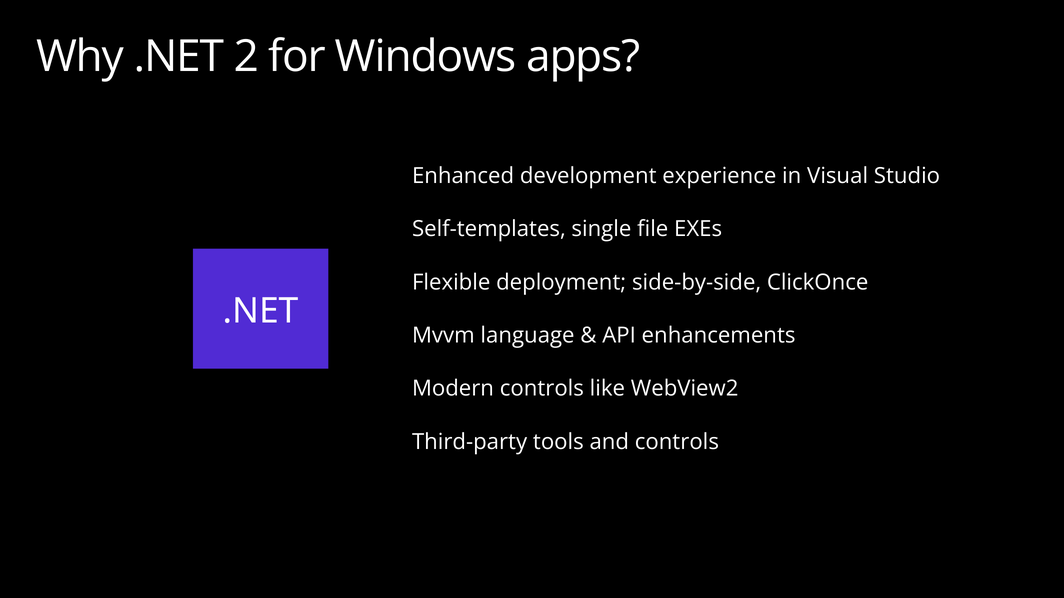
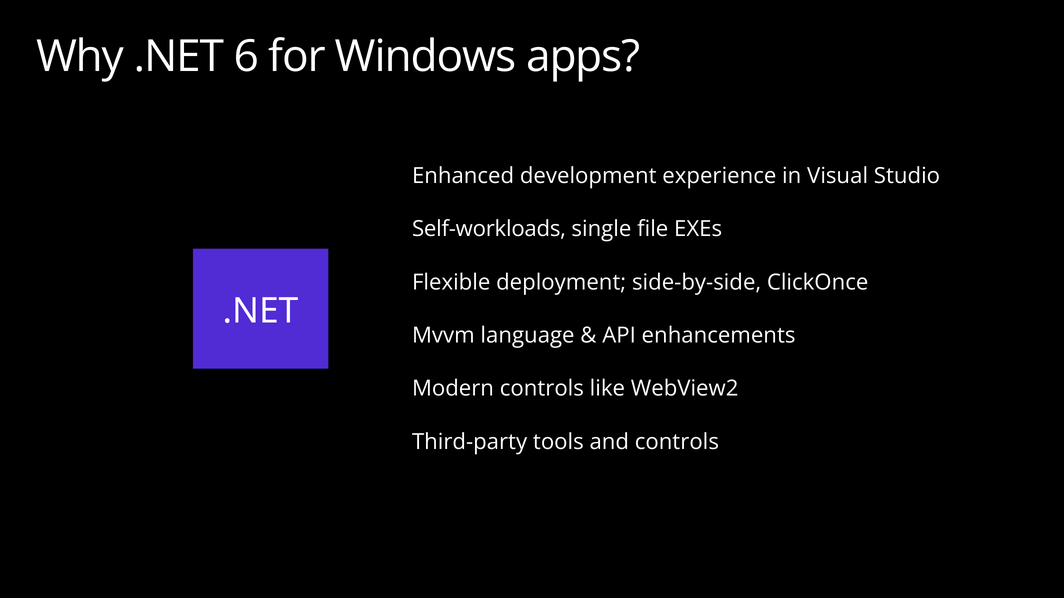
2: 2 -> 6 (246, 57)
Self-templates: Self-templates -> Self-workloads (489, 229)
